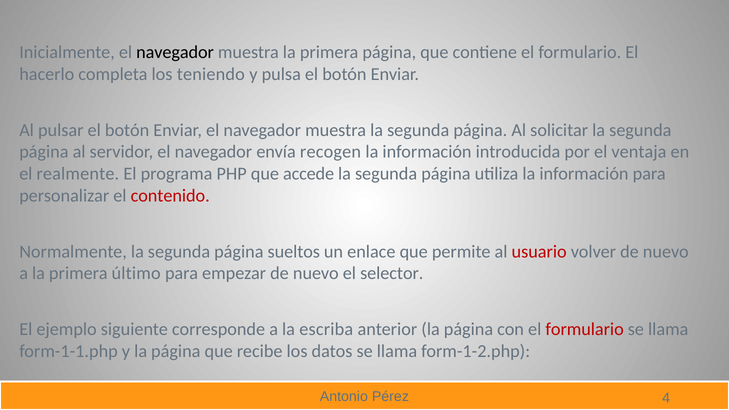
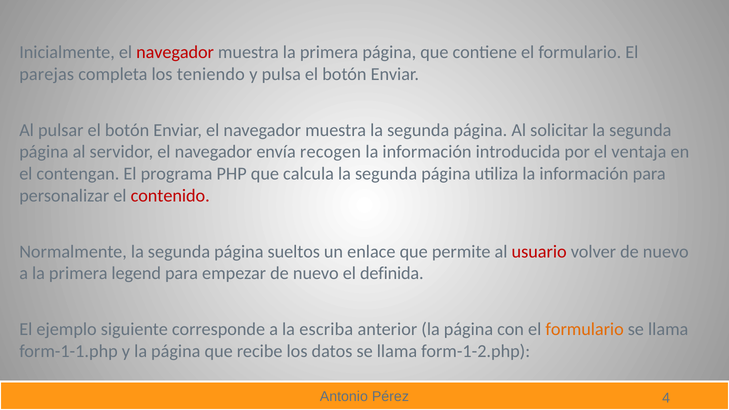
navegador colour: black -> red (175, 52)
hacerlo: hacerlo -> parejas (47, 74)
realmente: realmente -> contengan (78, 174)
accede: accede -> calcula (309, 174)
último: último -> legend (136, 273)
selector: selector -> definida (392, 273)
formulario colour: red -> orange (585, 329)
